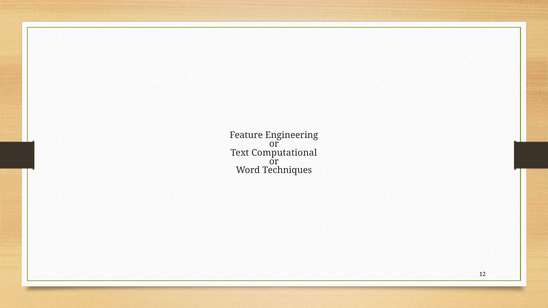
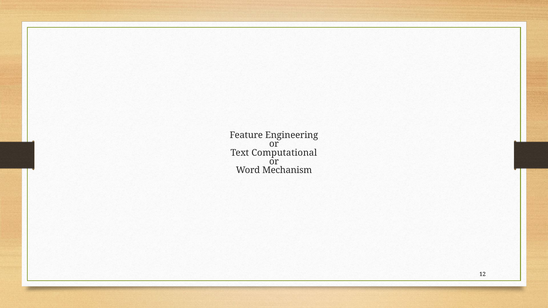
Techniques: Techniques -> Mechanism (287, 170)
